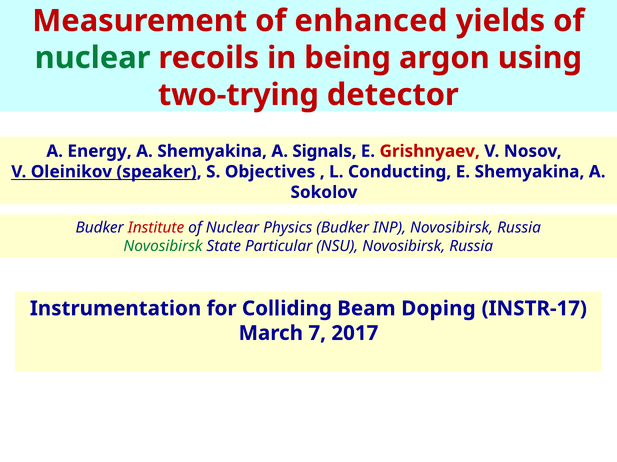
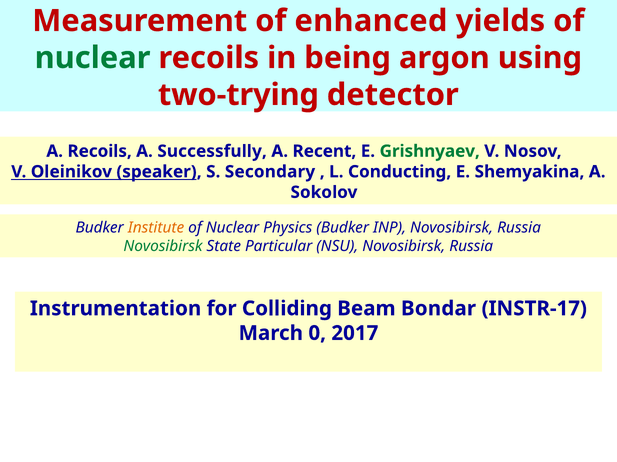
A Energy: Energy -> Recoils (100, 151)
A Shemyakina: Shemyakina -> Successfully (212, 151)
Signals: Signals -> Recent (324, 151)
Grishnyaev colour: red -> green (430, 151)
Objectives: Objectives -> Secondary (270, 172)
Institute colour: red -> orange (156, 228)
Doping: Doping -> Bondar (439, 309)
7: 7 -> 0 (317, 334)
